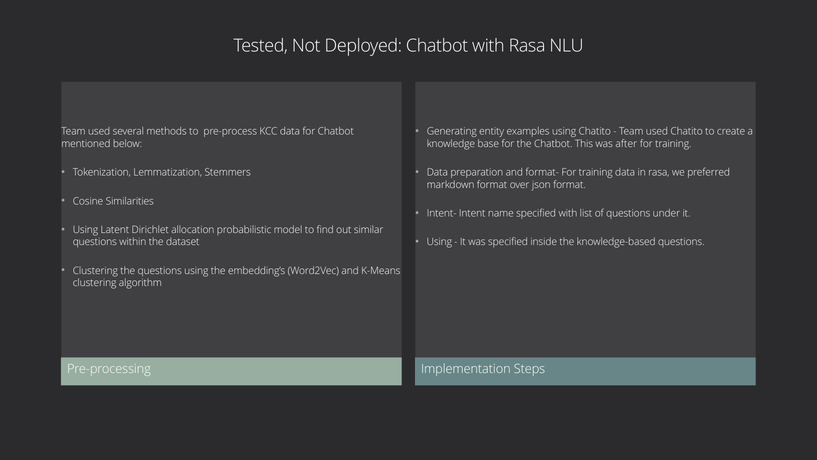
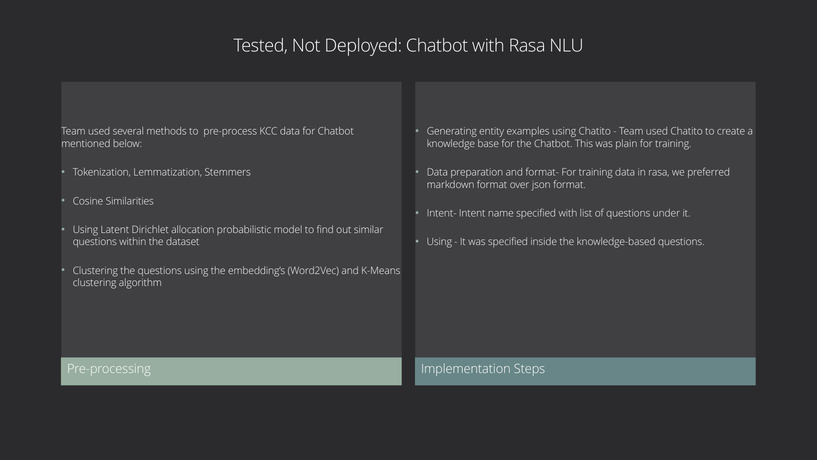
after: after -> plain (626, 144)
